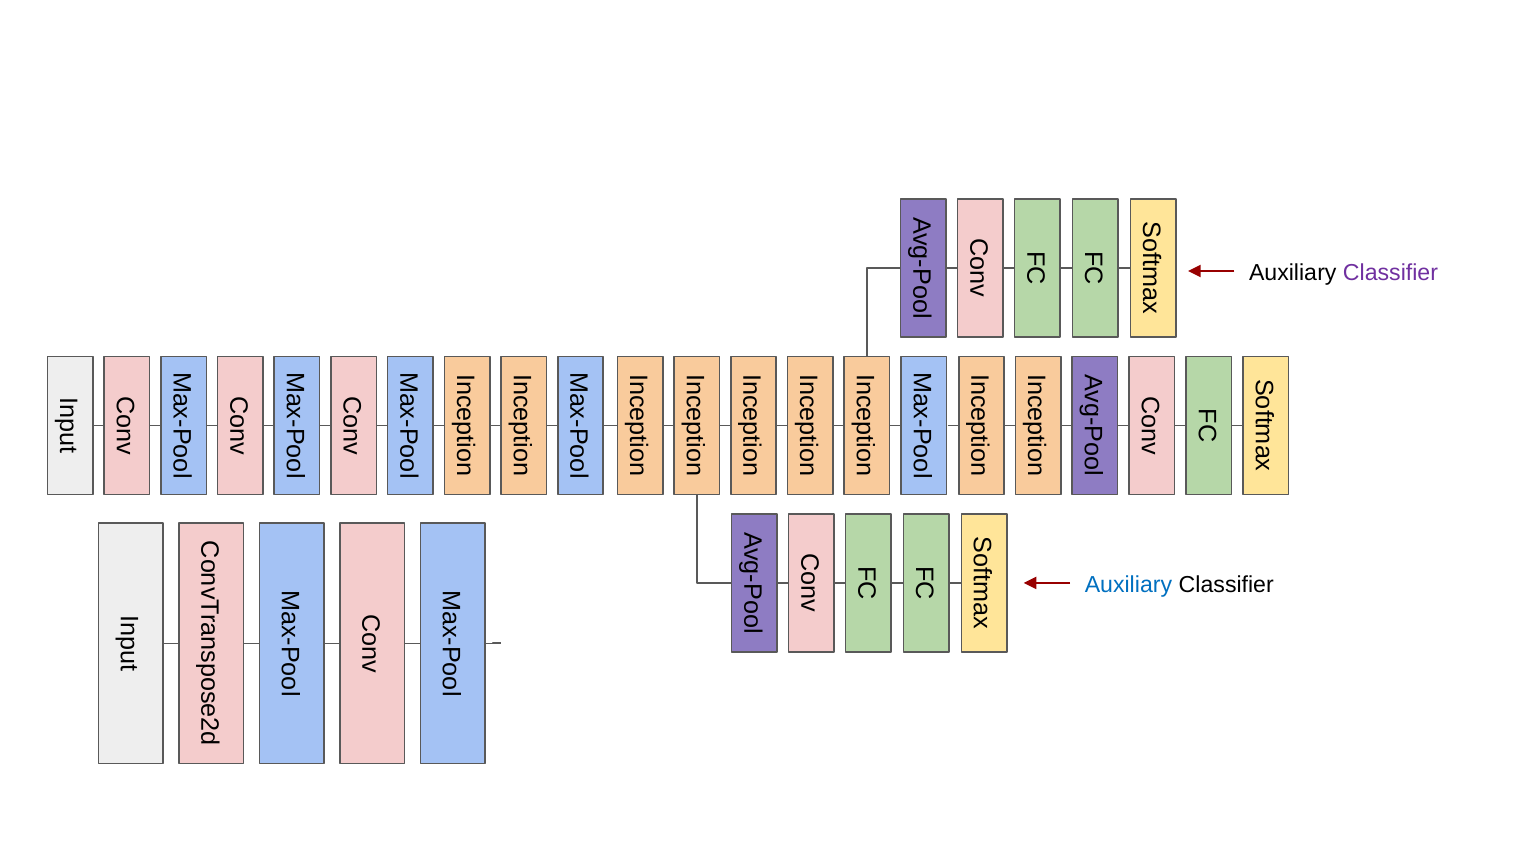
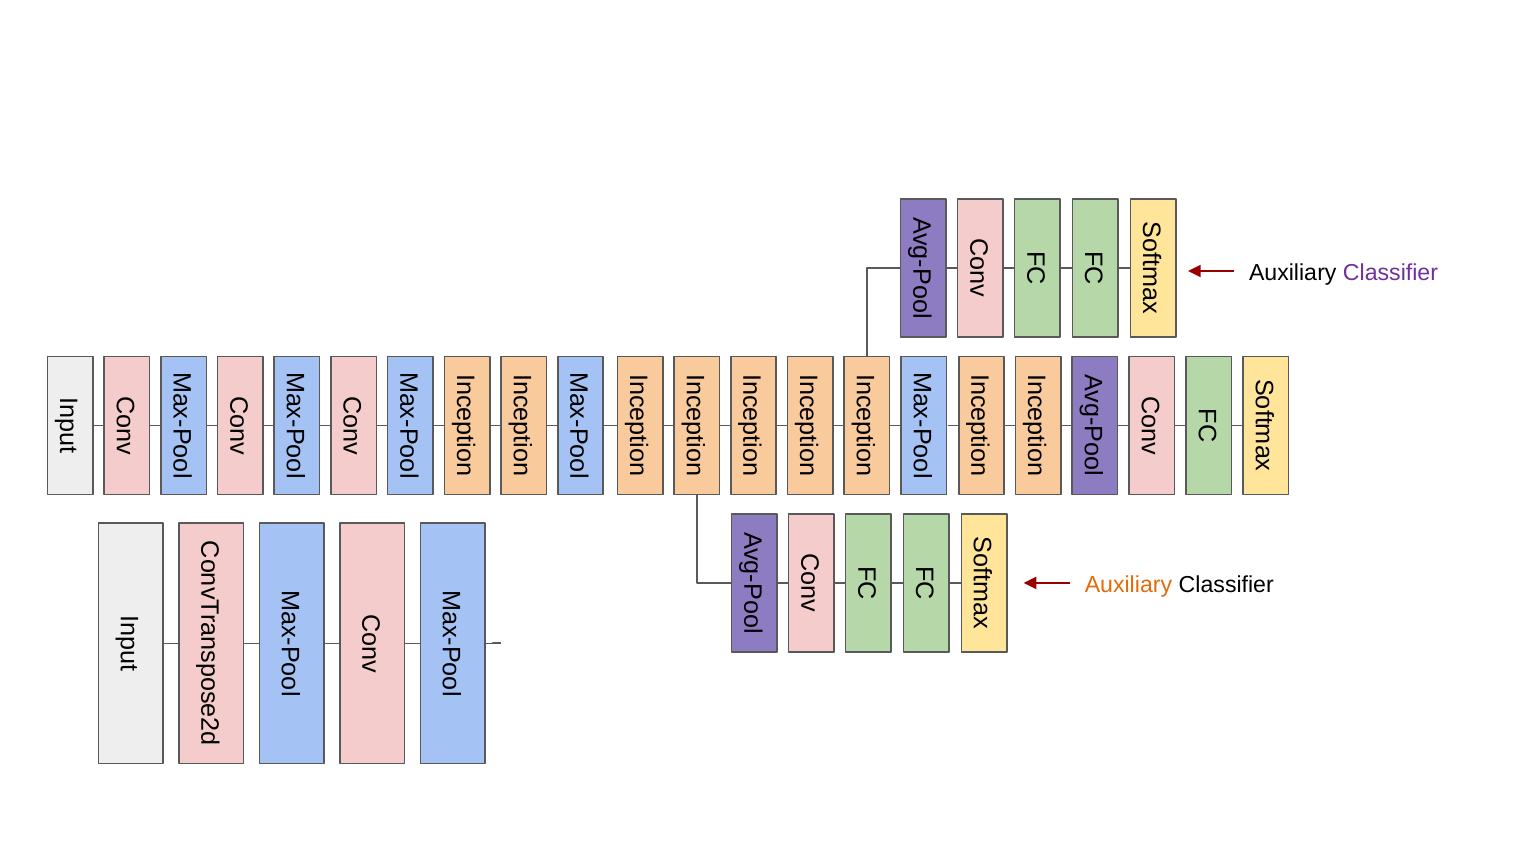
Auxiliary colour: blue -> orange (1128, 585)
